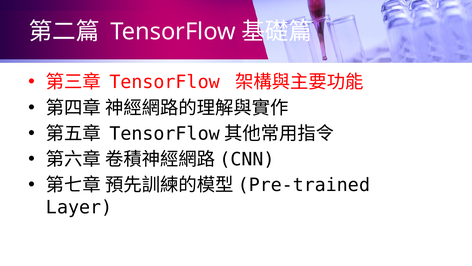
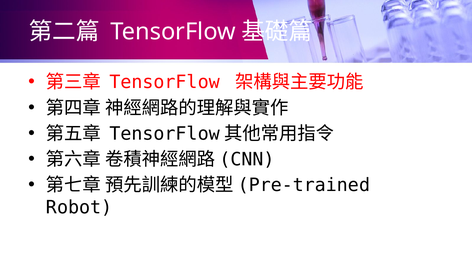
Layer: Layer -> Robot (79, 207)
